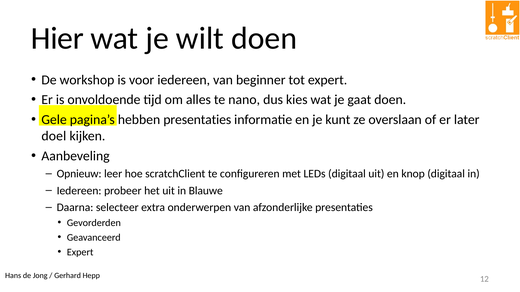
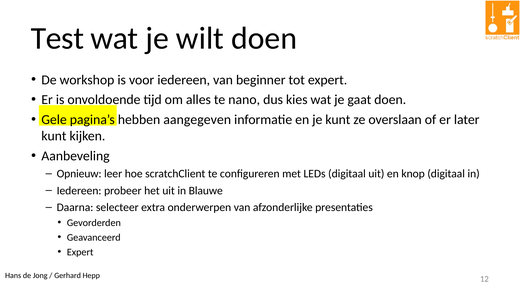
Hier: Hier -> Test (57, 38)
hebben presentaties: presentaties -> aangegeven (197, 120)
doel: doel -> kunt (54, 136)
